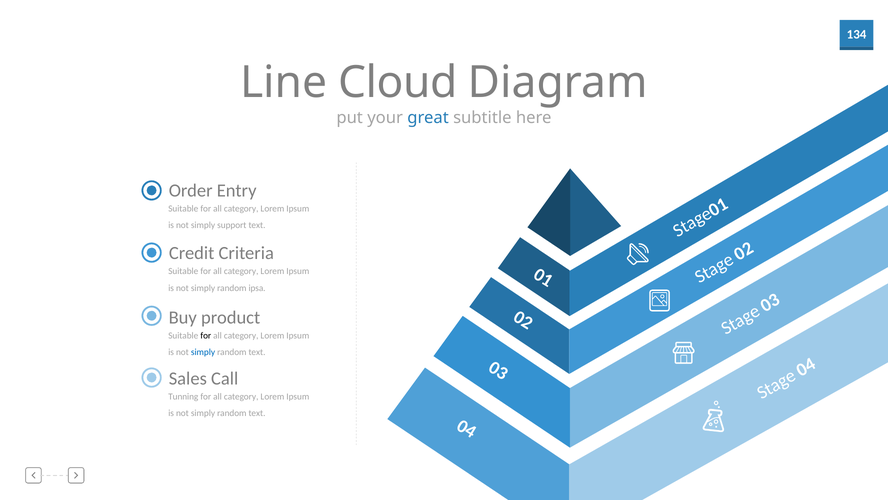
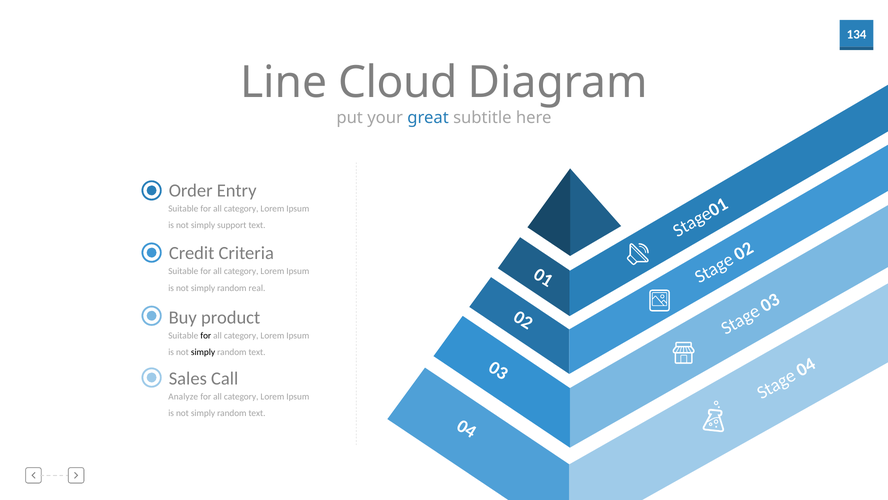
ipsa: ipsa -> real (257, 288)
simply colour: blue -> black (203, 352)
Tunning: Tunning -> Analyze (183, 396)
